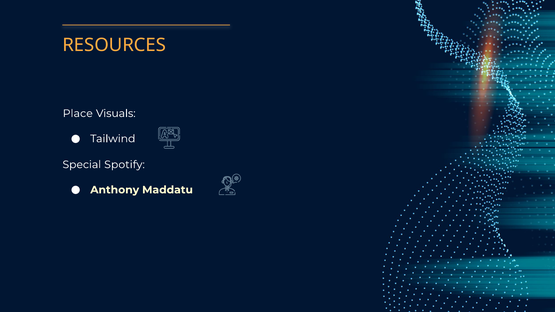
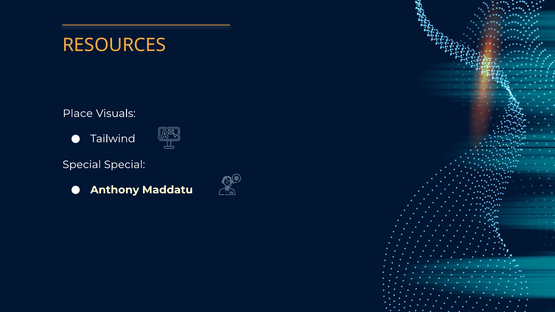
Special Spotify: Spotify -> Special (125, 165)
